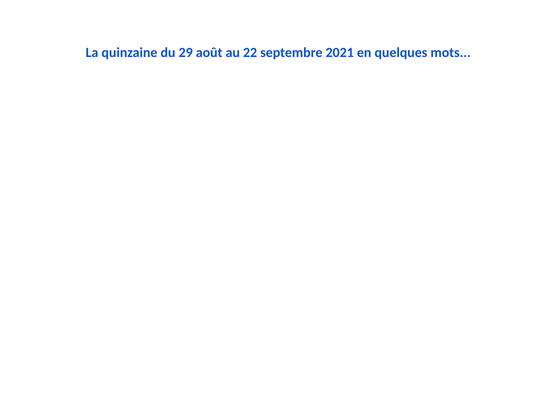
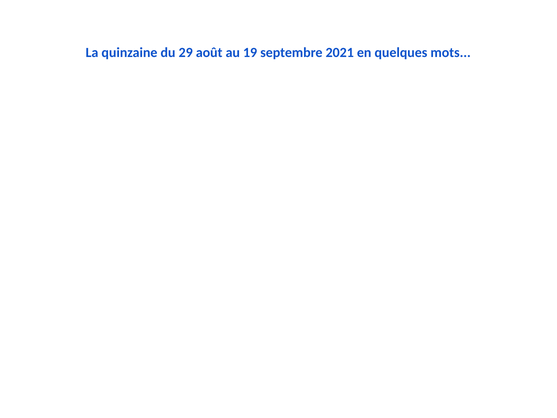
22: 22 -> 19 (250, 53)
